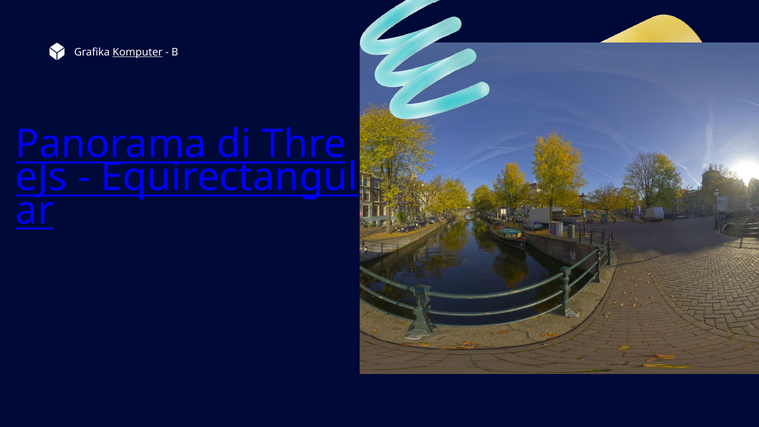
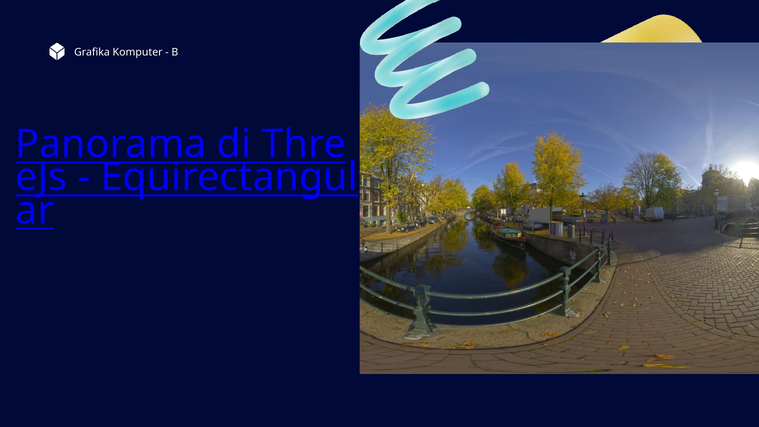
Komputer underline: present -> none (138, 52)
